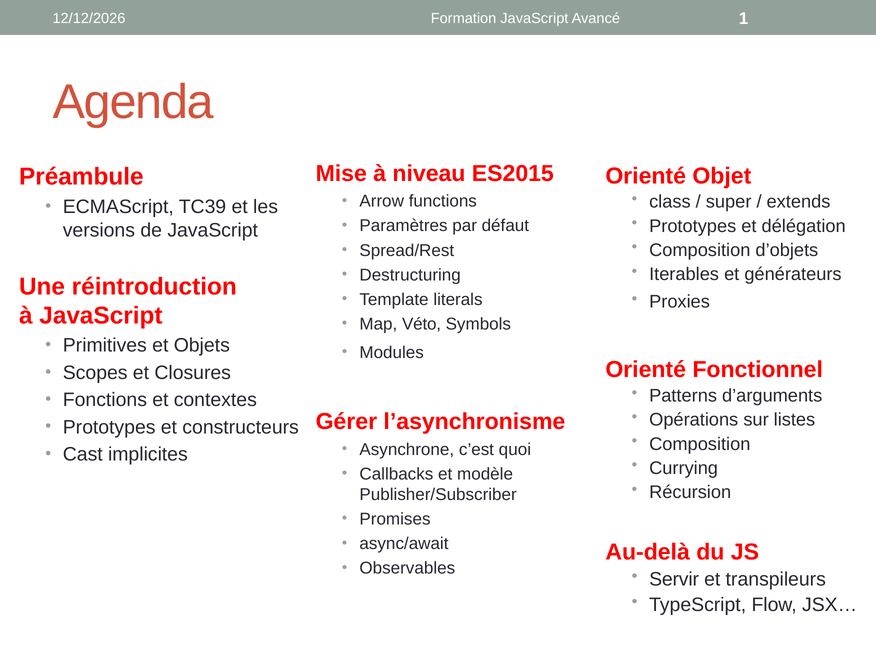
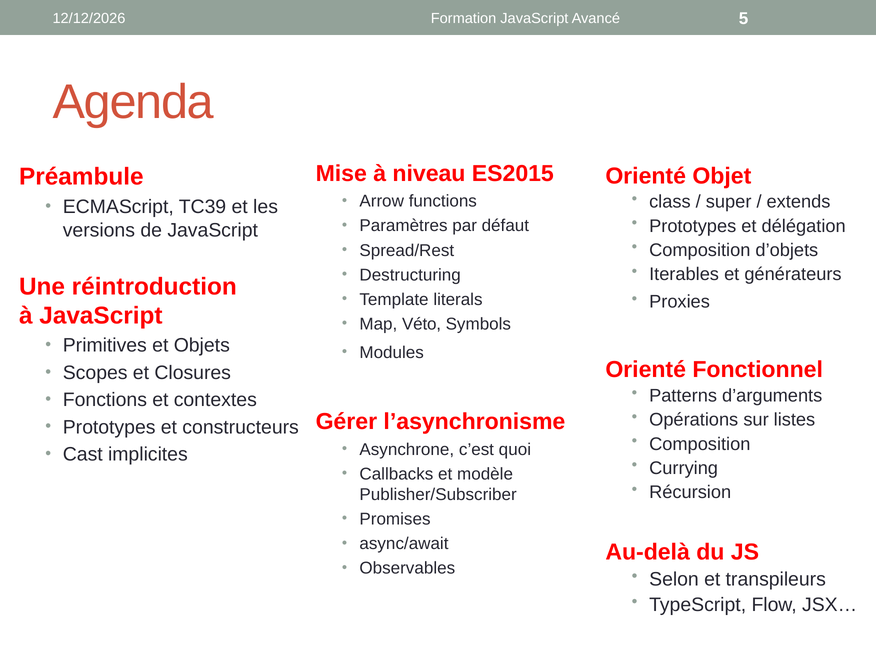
1: 1 -> 5 (744, 19)
Servir: Servir -> Selon (674, 579)
